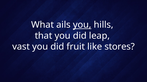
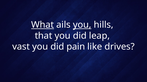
What underline: none -> present (43, 25)
fruit: fruit -> pain (76, 47)
stores: stores -> drives (120, 47)
